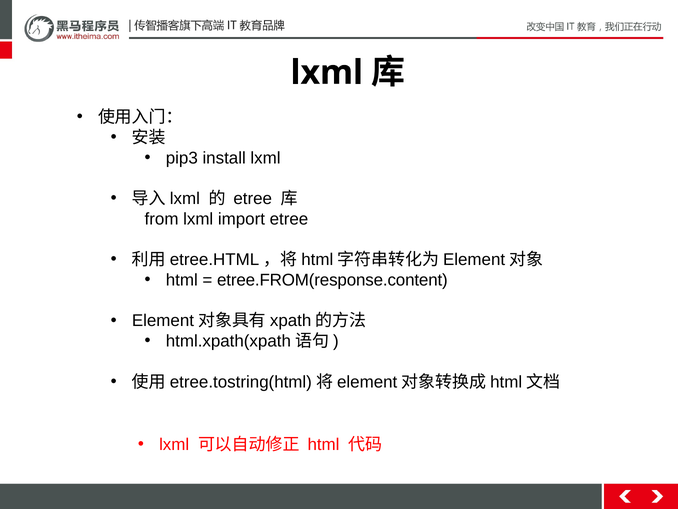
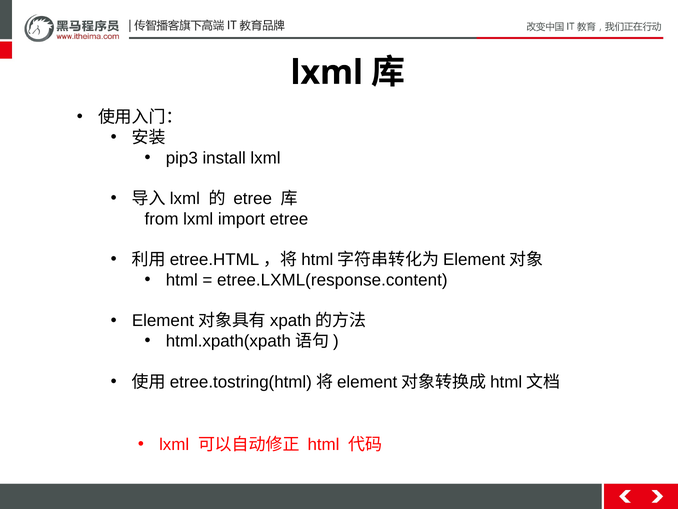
etree.FROM(response.content: etree.FROM(response.content -> etree.LXML(response.content (332, 280)
